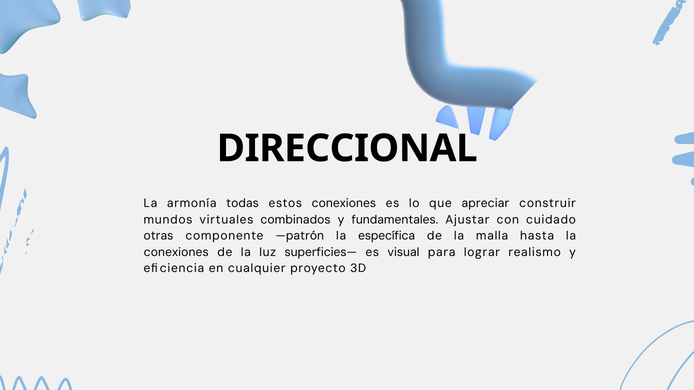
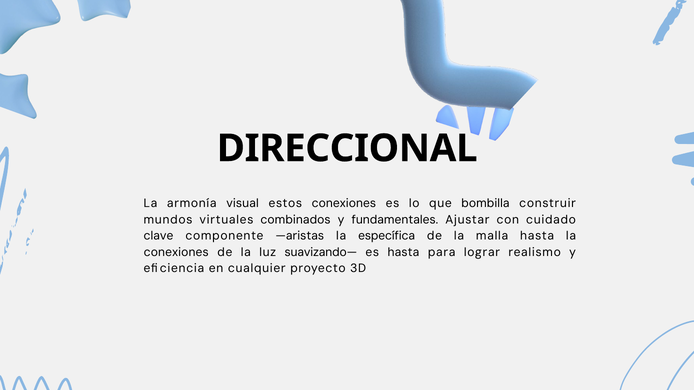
todas: todas -> visual (243, 204)
apreciar: apreciar -> bombilla (485, 204)
otras: otras -> clave (159, 236)
—patrón: —patrón -> —aristas (300, 236)
superficies—: superficies— -> suavizando— (321, 252)
es visual: visual -> hasta (403, 252)
